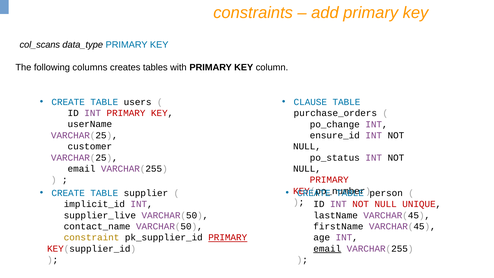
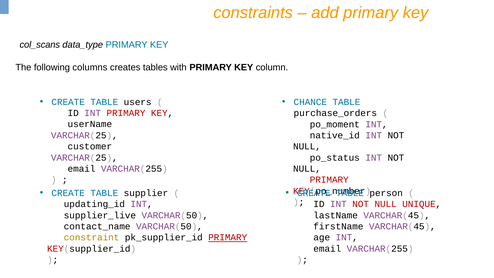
CLAUSE: CLAUSE -> CHANCE (310, 102)
po_change: po_change -> po_moment (335, 124)
ensure_id: ensure_id -> native_id (335, 135)
implicit_id: implicit_id -> updating_id (94, 204)
email underline: present -> none (327, 249)
